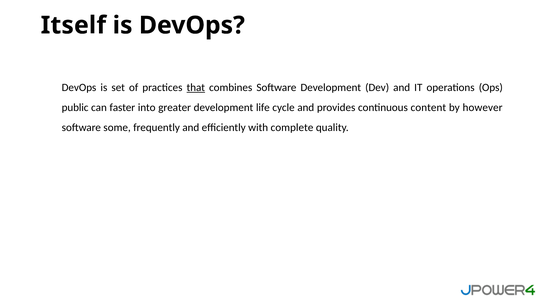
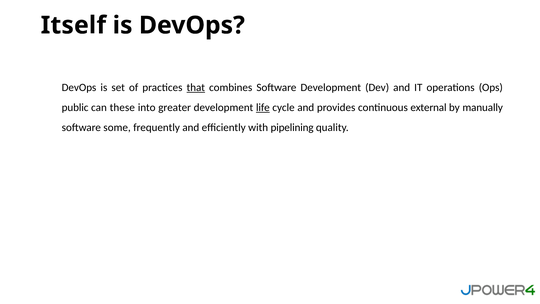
faster: faster -> these (122, 107)
life underline: none -> present (263, 107)
content: content -> external (428, 107)
however: however -> manually (483, 107)
complete: complete -> pipelining (292, 127)
